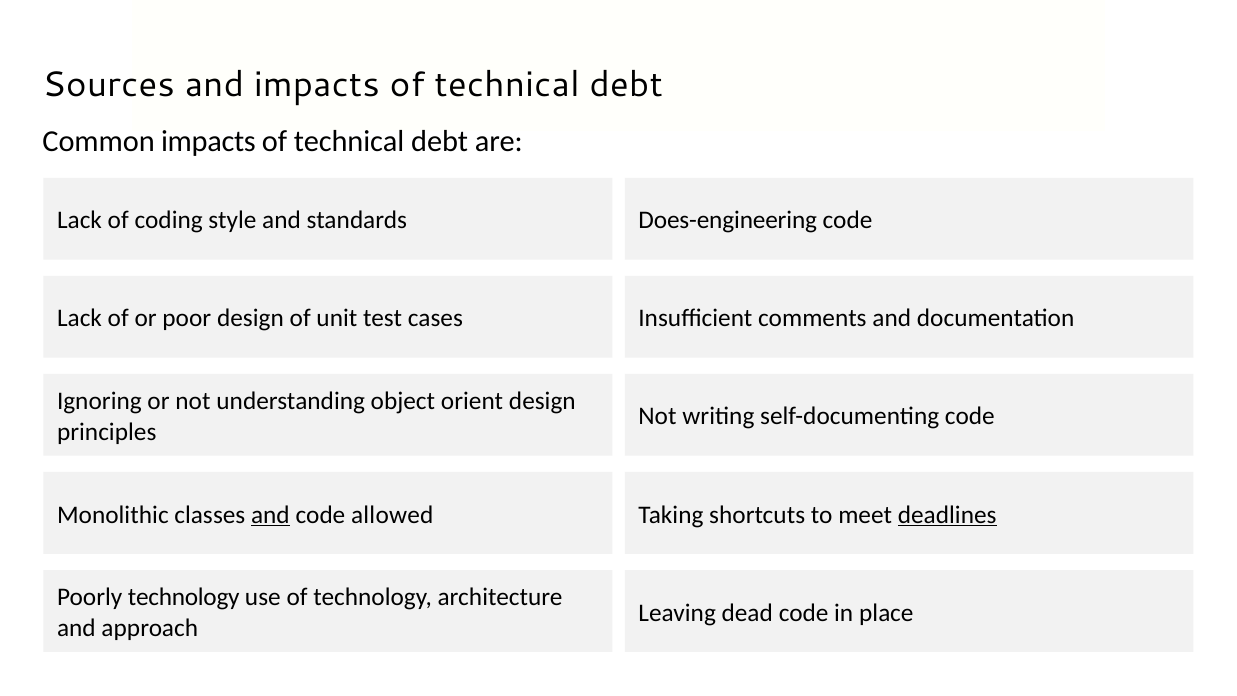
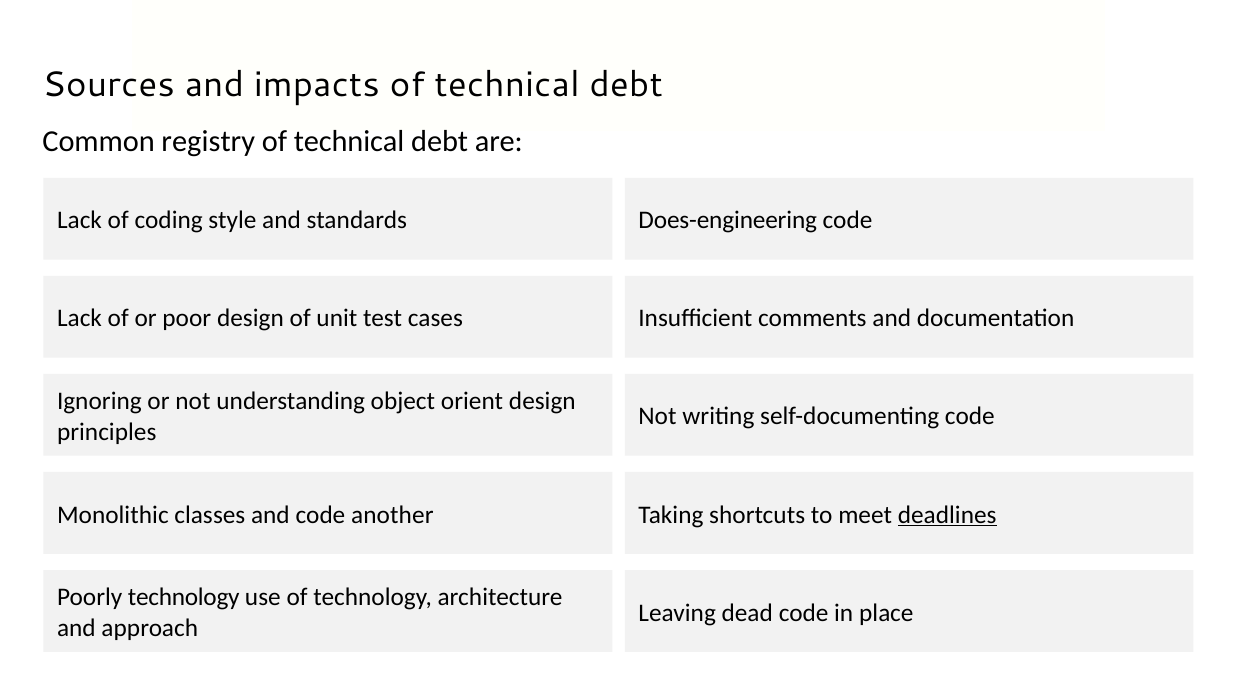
Common impacts: impacts -> registry (208, 142)
and underline: present -> none (270, 515)
allowed: allowed -> another (392, 515)
